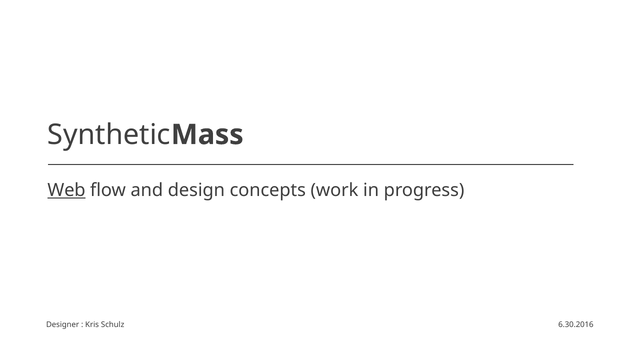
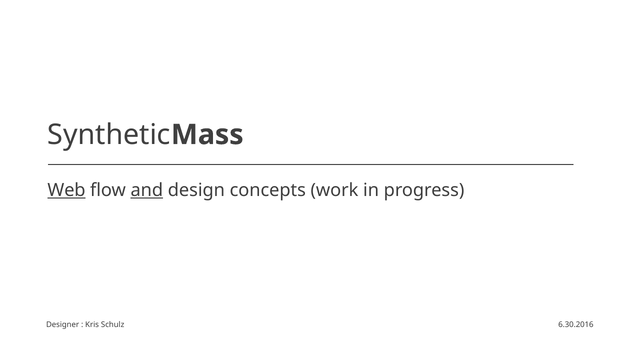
and underline: none -> present (147, 190)
